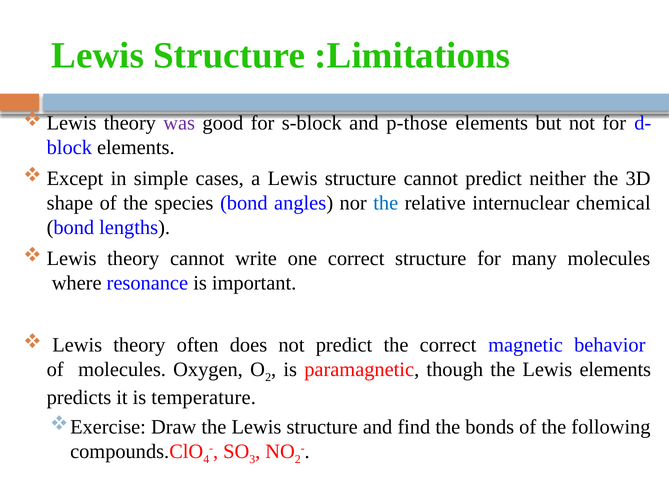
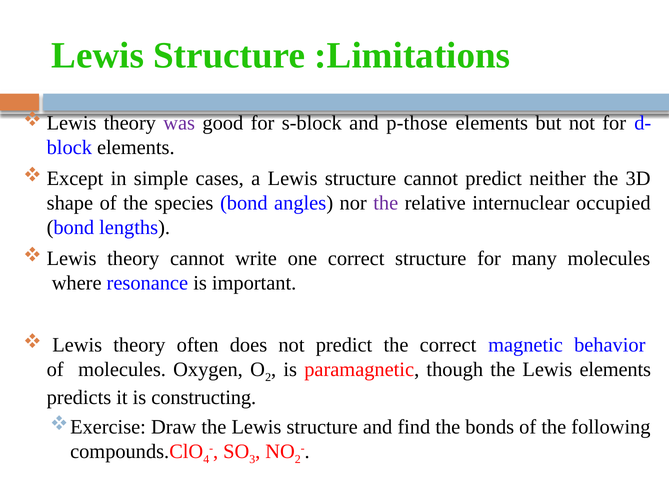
the colour: blue -> purple (386, 203)
chemical: chemical -> occupied (613, 203)
temperature: temperature -> constructing (204, 397)
